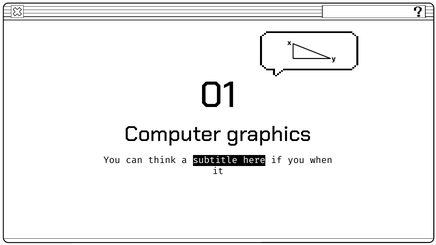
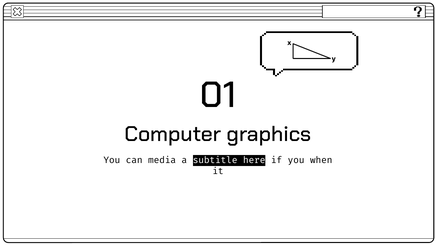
think: think -> media (162, 160)
